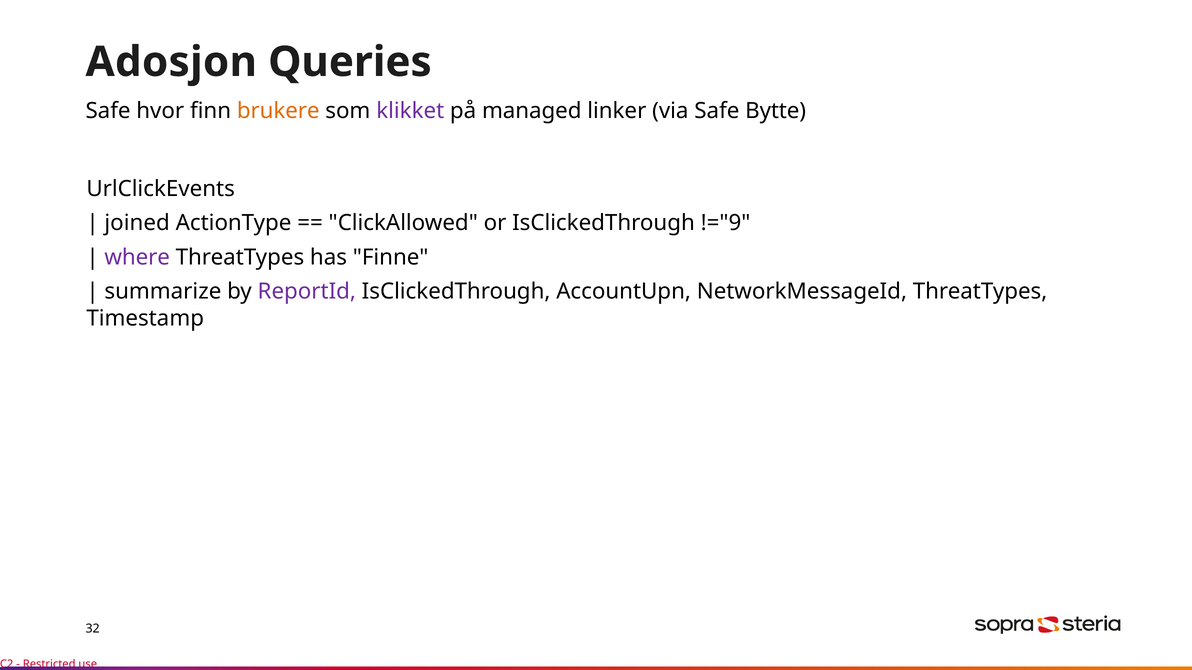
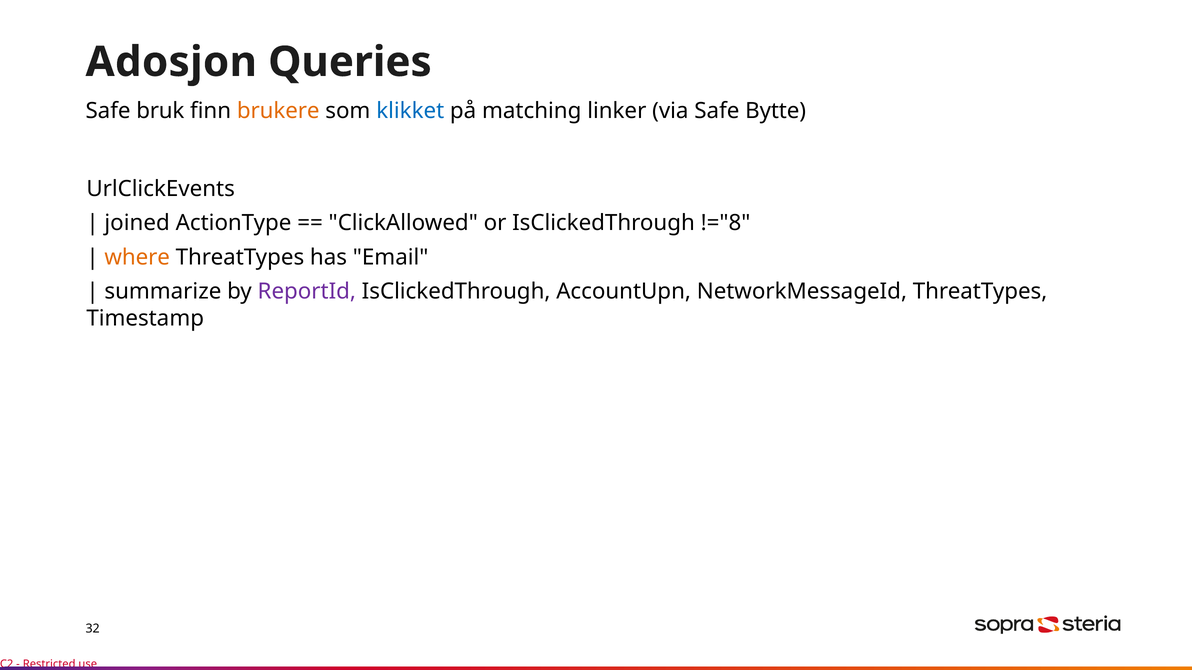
hvor: hvor -> bruk (160, 111)
klikket colour: purple -> blue (410, 111)
managed: managed -> matching (532, 111)
!="9: !="9 -> !="8 (726, 223)
where colour: purple -> orange (137, 258)
Finne: Finne -> Email (391, 258)
